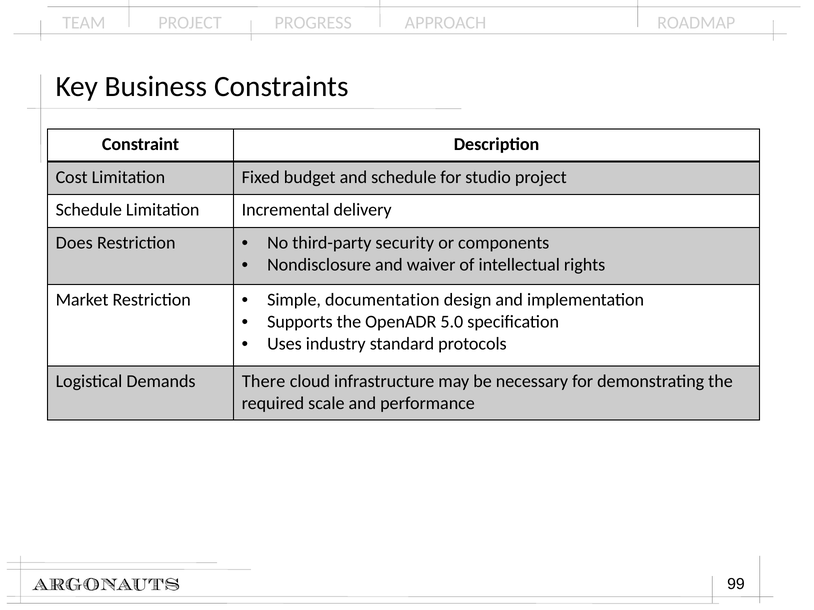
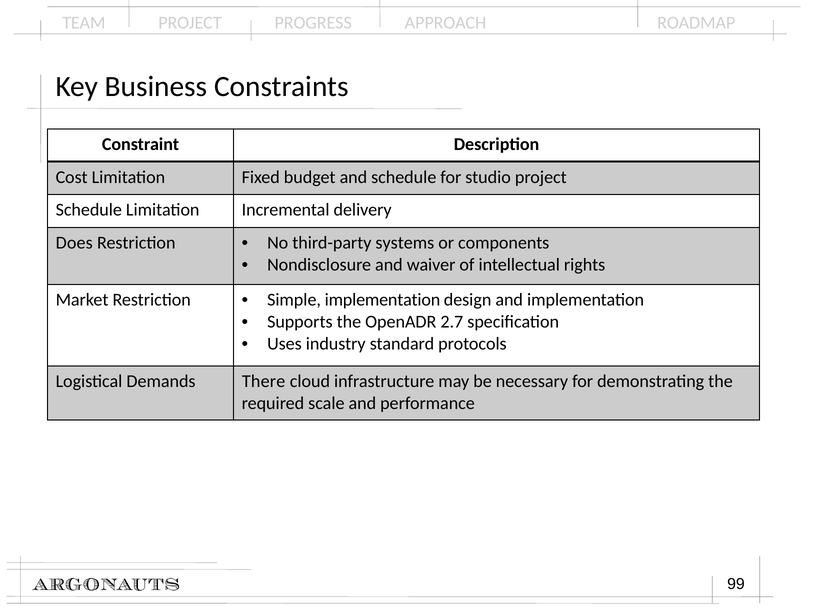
security: security -> systems (405, 243)
Simple documentation: documentation -> implementation (382, 300)
5.0: 5.0 -> 2.7 (452, 322)
